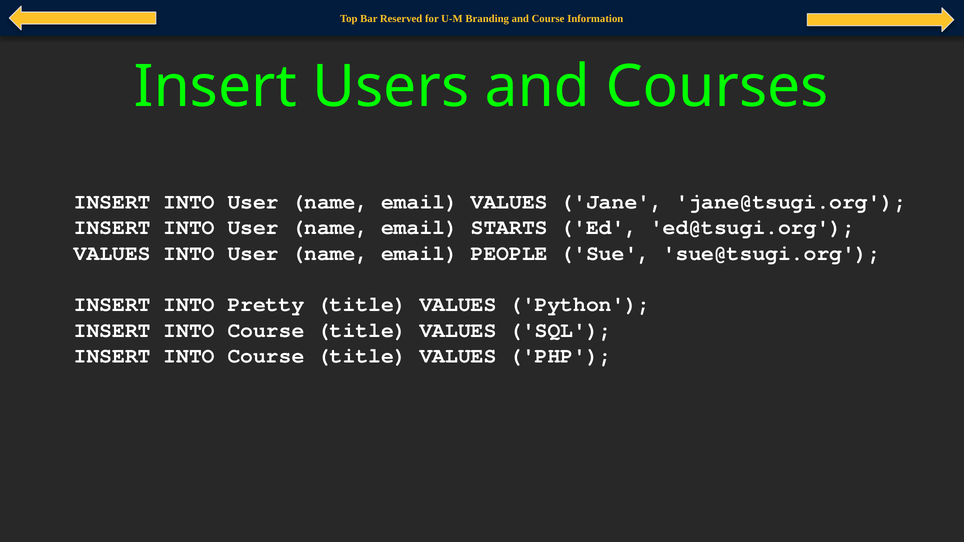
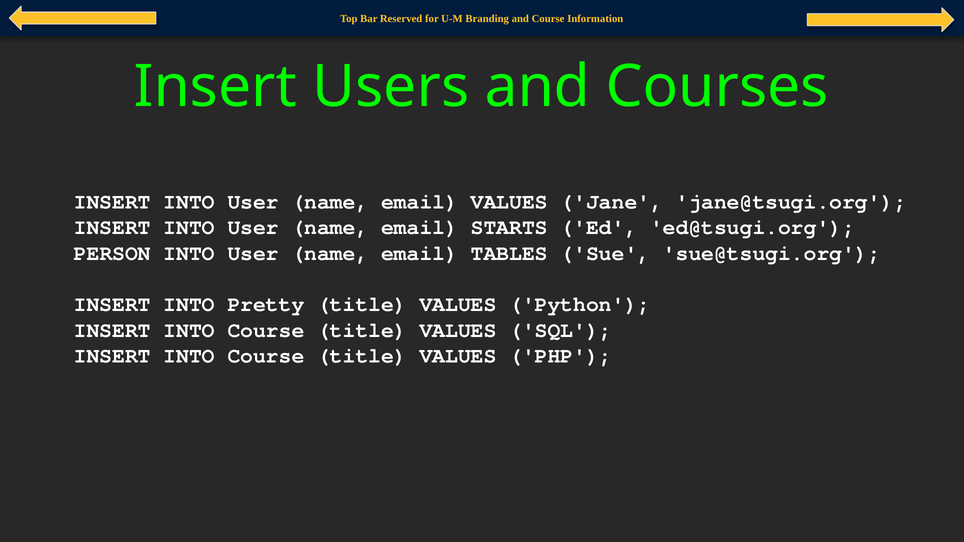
VALUES: VALUES -> PERSON (112, 253)
PEOPLE: PEOPLE -> TABLES (509, 253)
